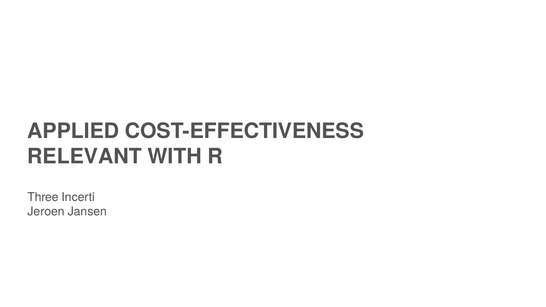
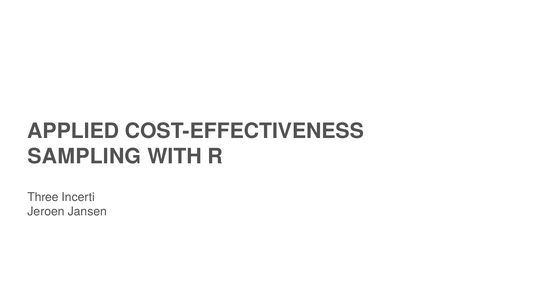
RELEVANT: RELEVANT -> SAMPLING (84, 157)
